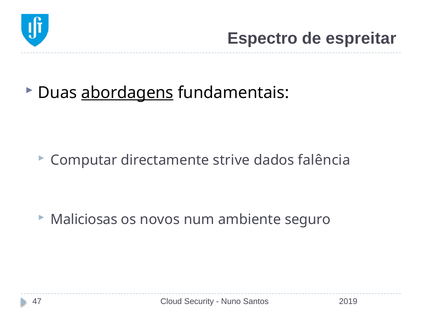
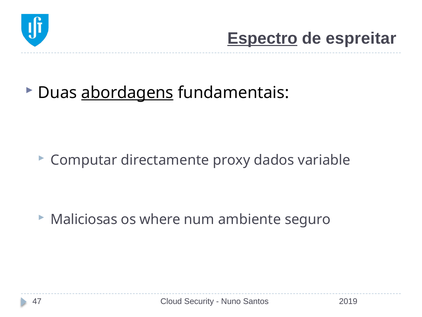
Espectro underline: none -> present (262, 38)
strive: strive -> proxy (231, 160)
falência: falência -> variable (324, 160)
novos: novos -> where (160, 219)
